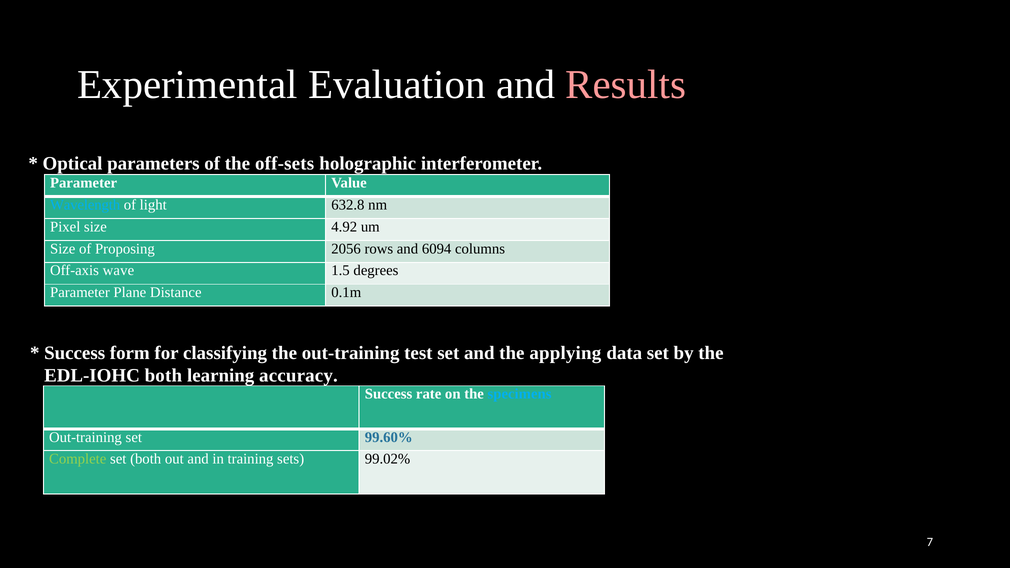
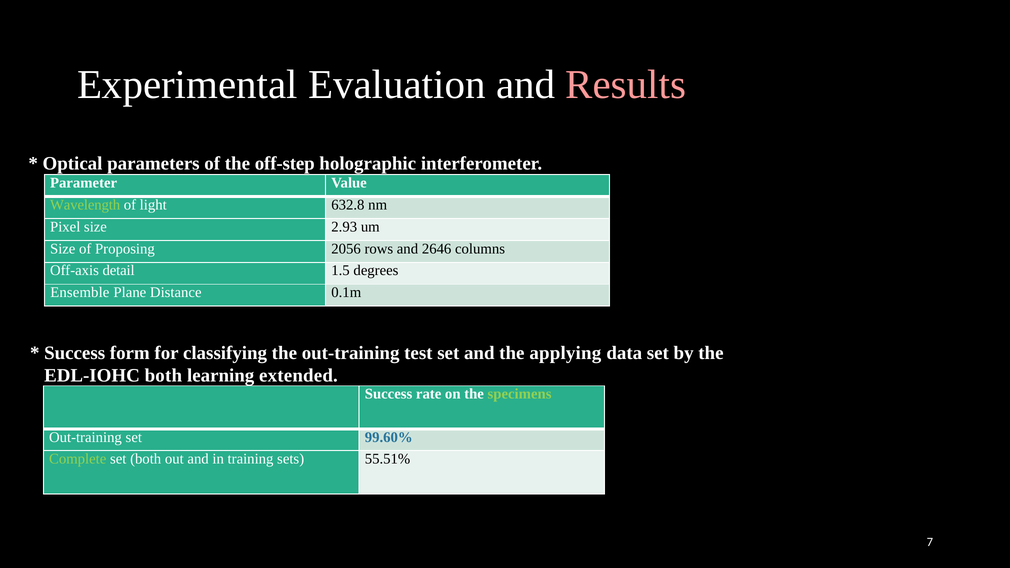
off-sets: off-sets -> off-step (285, 163)
Wavelength colour: light blue -> light green (85, 205)
4.92: 4.92 -> 2.93 (344, 227)
6094: 6094 -> 2646 (437, 249)
wave: wave -> detail (119, 271)
Parameter: Parameter -> Ensemble (80, 293)
accuracy: accuracy -> extended (298, 376)
specimens colour: light blue -> light green (520, 394)
99.02%: 99.02% -> 55.51% (388, 459)
